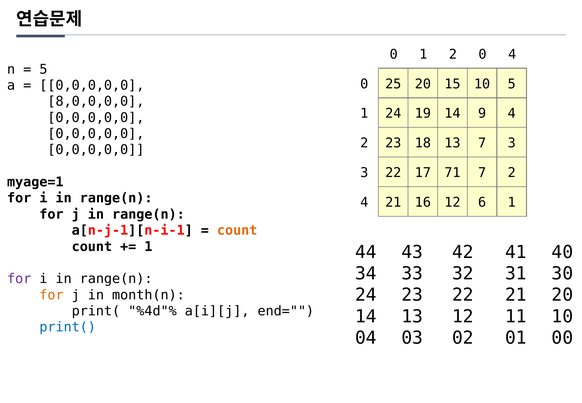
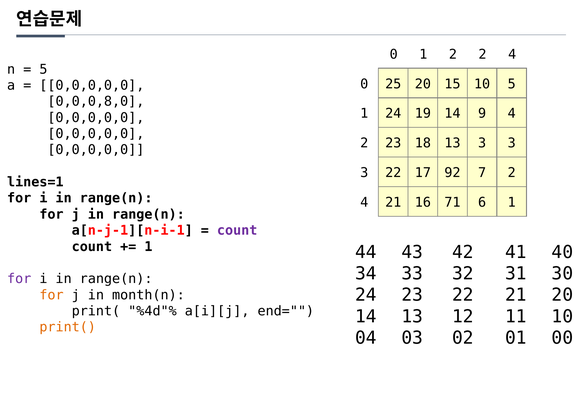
2 0: 0 -> 2 (483, 54)
8,0,0,0,0: 8,0,0,0,0 -> 0,0,0,8,0 (96, 101)
13 7: 7 -> 3 (482, 143)
71: 71 -> 92 (452, 173)
myage=1: myage=1 -> lines=1 (35, 182)
16 12: 12 -> 71 (452, 202)
count colour: orange -> purple (237, 230)
print( colour: blue -> orange (68, 327)
